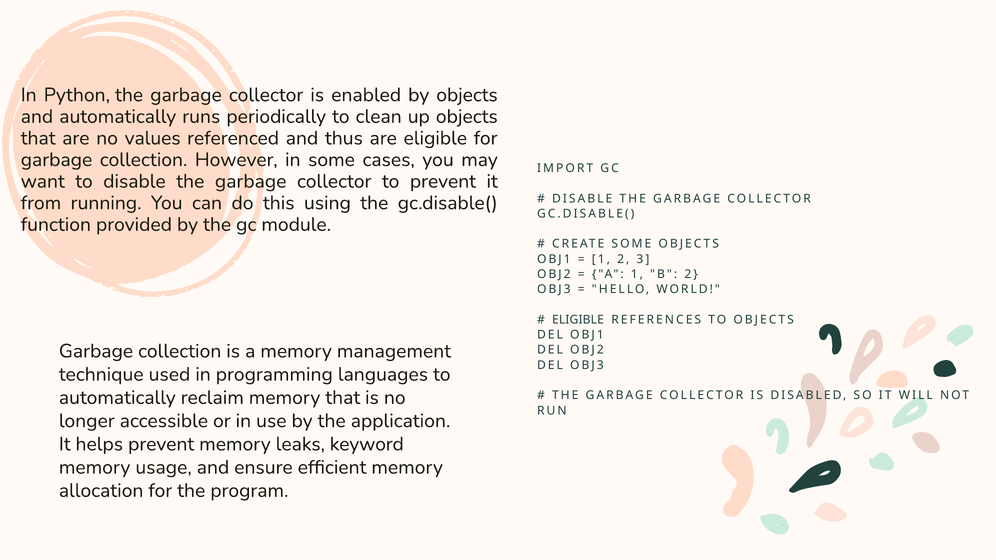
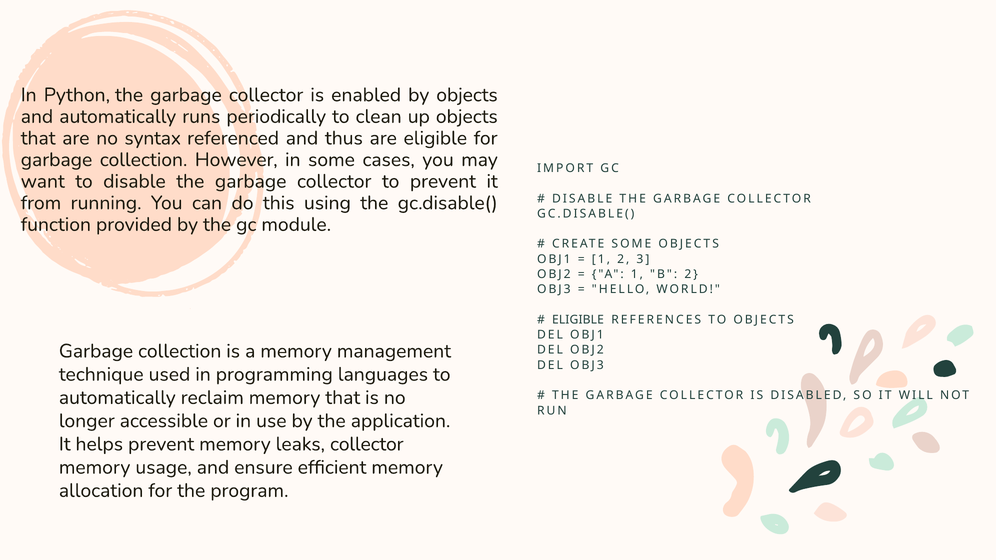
values: values -> syntax (153, 138)
leaks keyword: keyword -> collector (367, 444)
